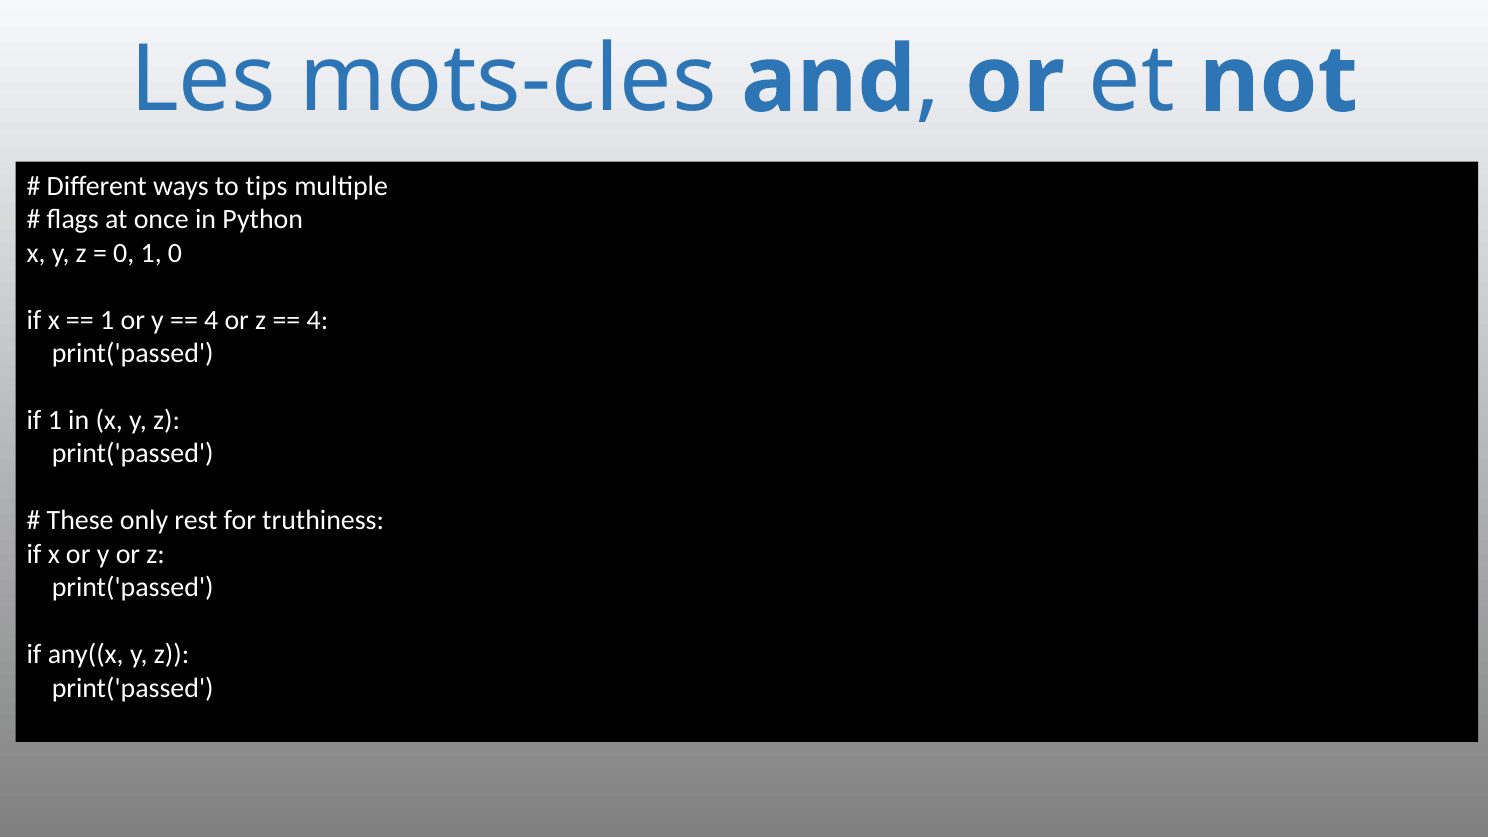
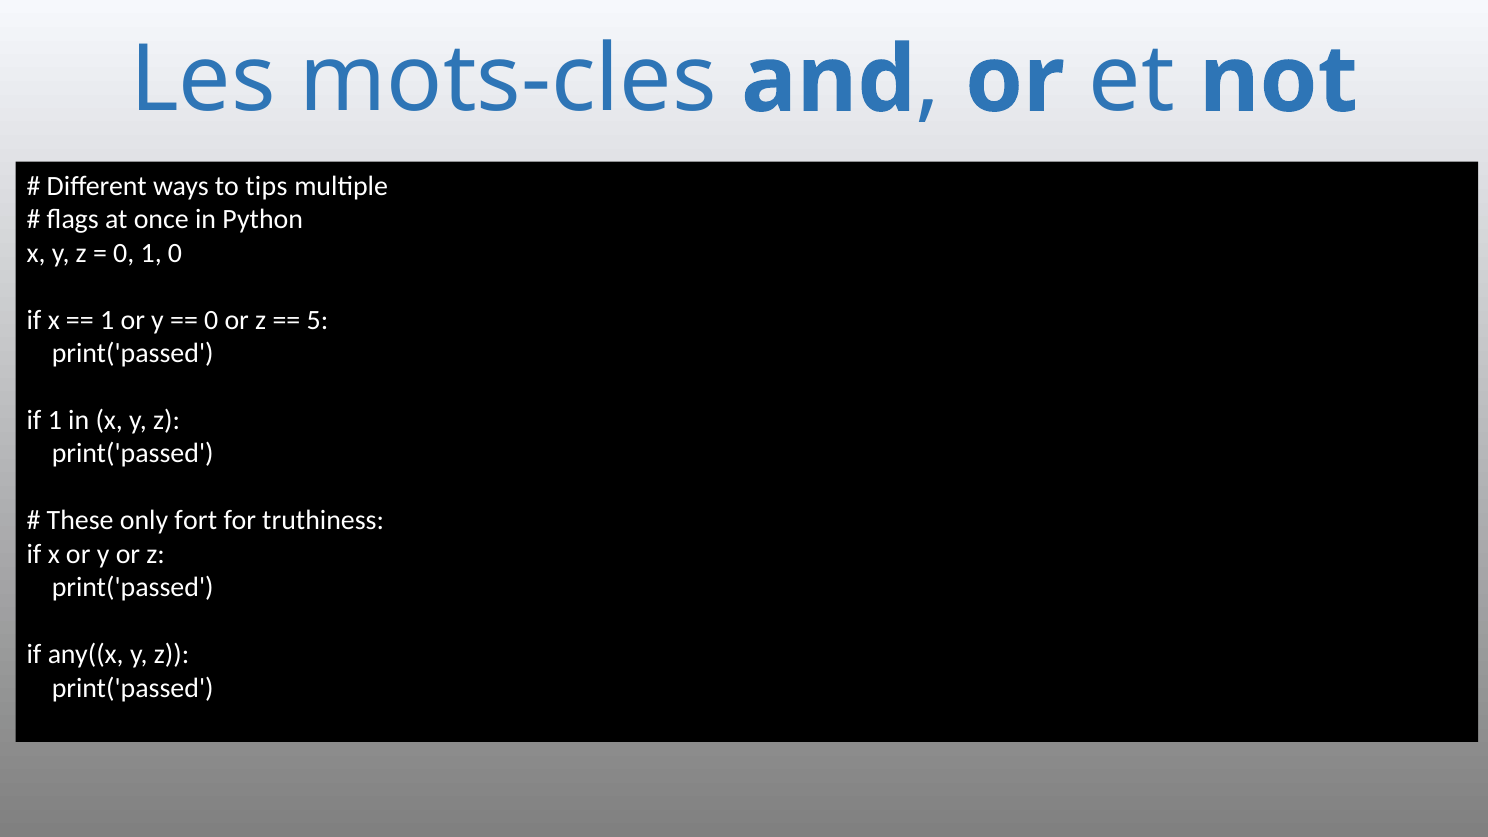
4: 4 -> 0 (211, 320)
4: 4 -> 5 (317, 320)
rest: rest -> fort (196, 521)
